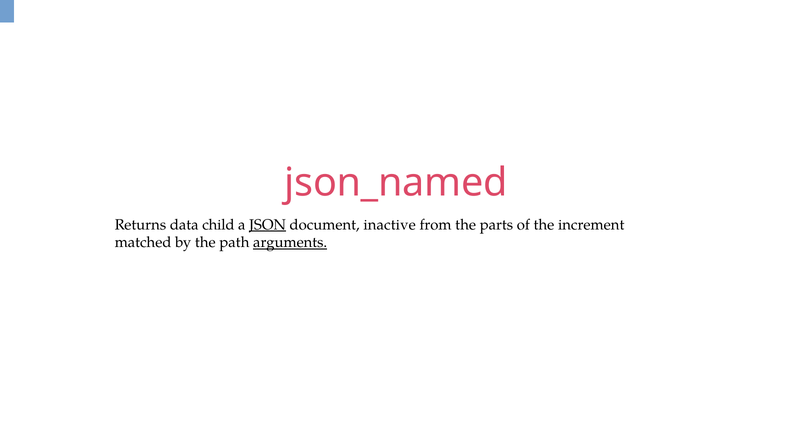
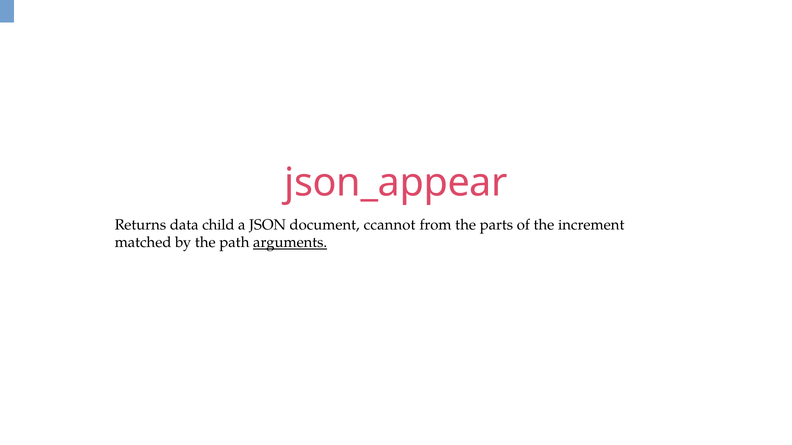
json_named: json_named -> json_appear (396, 183)
JSON underline: present -> none (268, 225)
inactive: inactive -> ccannot (390, 225)
